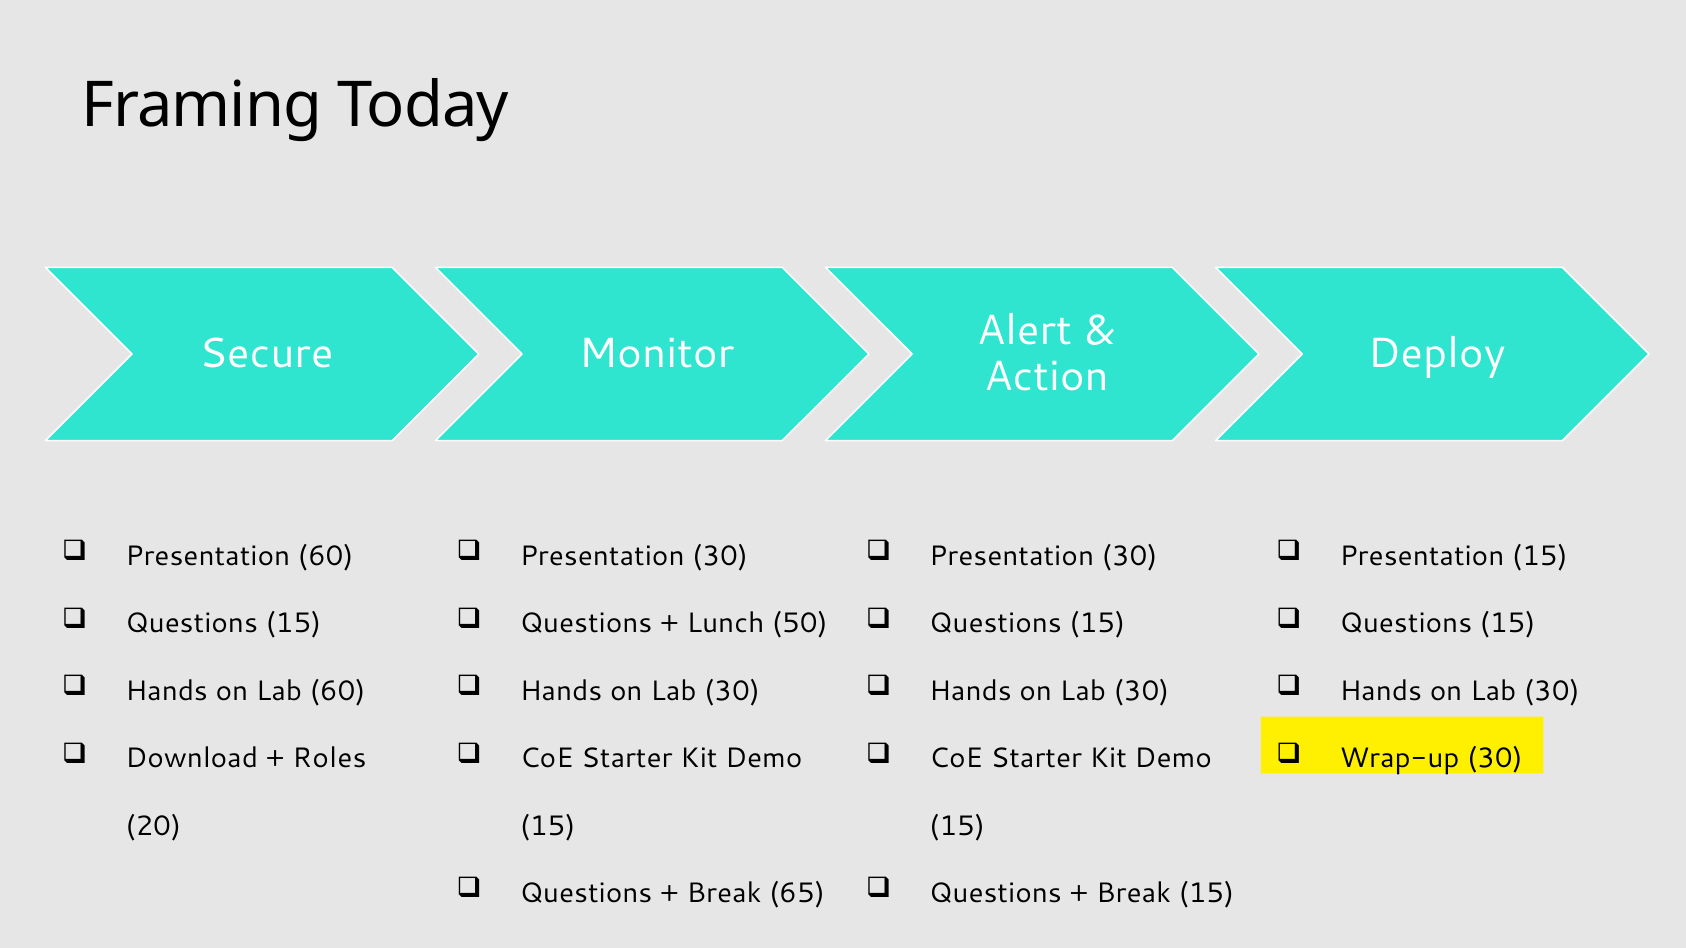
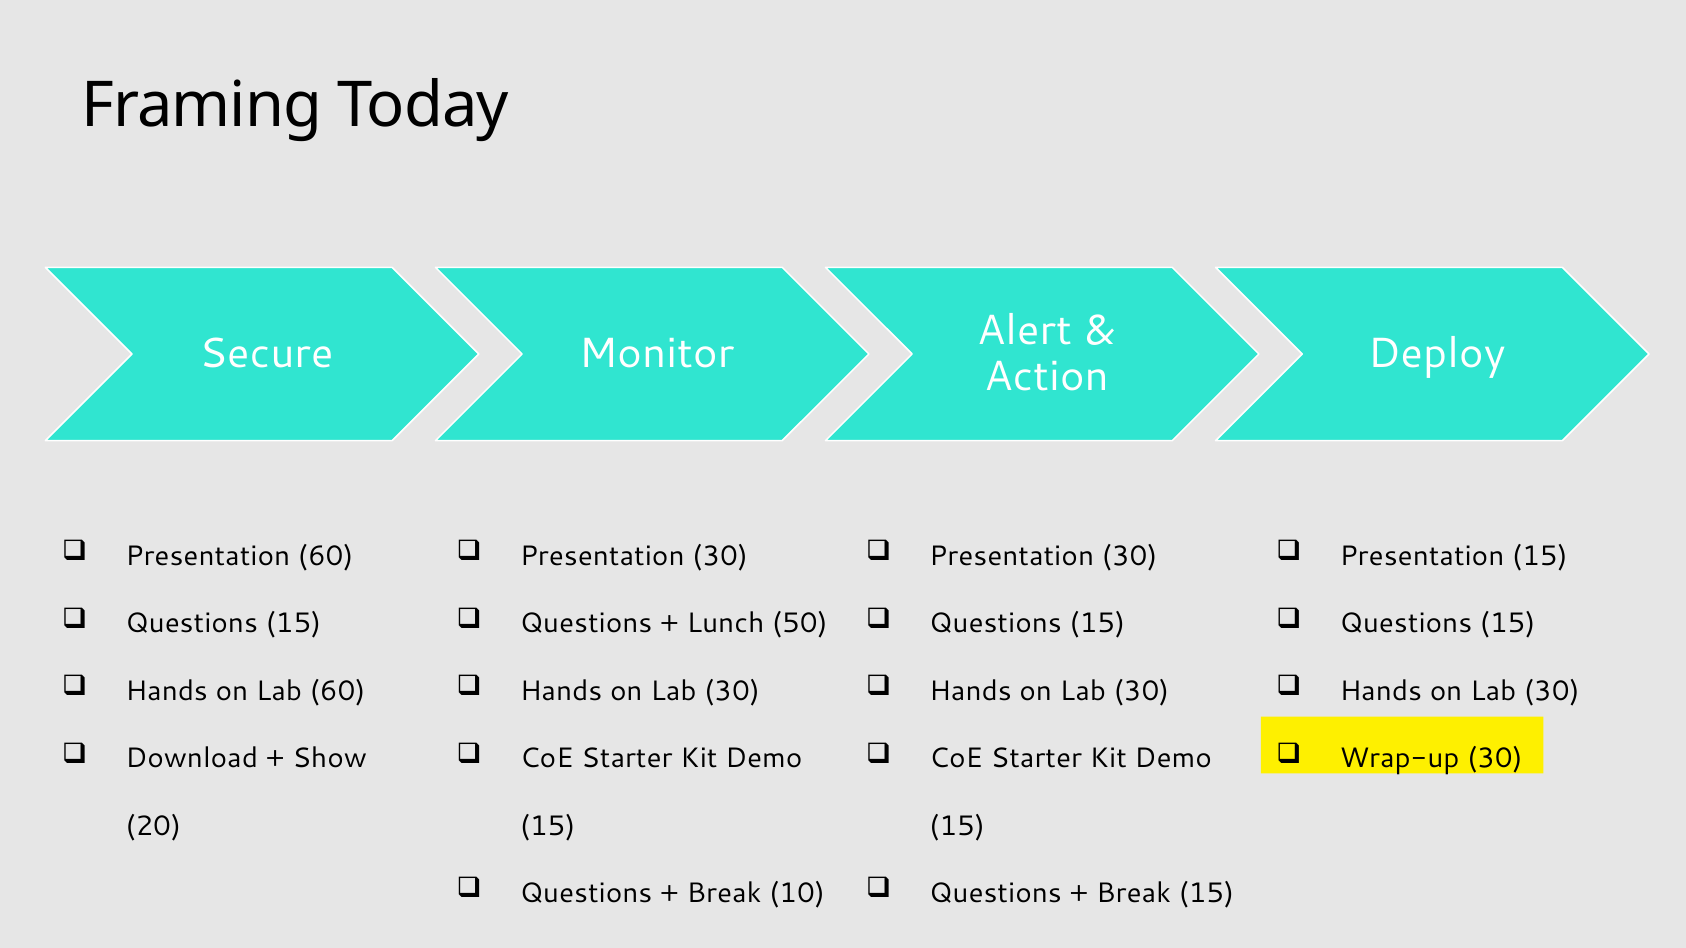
Roles: Roles -> Show (330, 759)
65: 65 -> 10 (797, 894)
